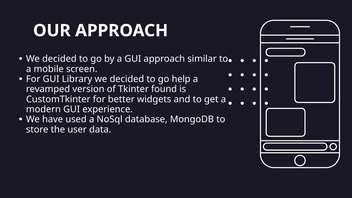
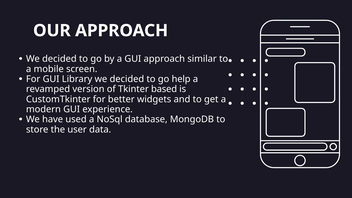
found: found -> based (164, 89)
